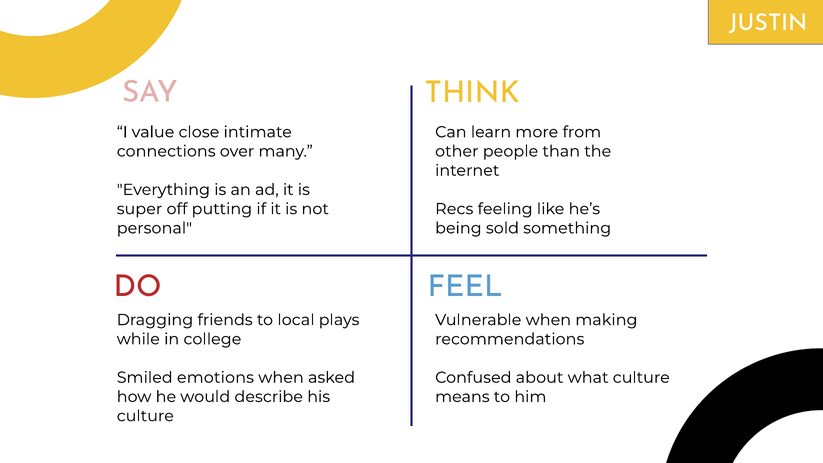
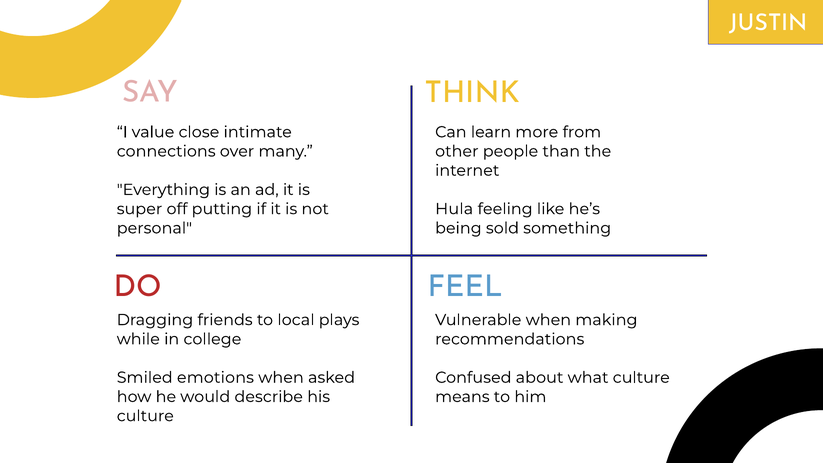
Recs: Recs -> Hula (454, 209)
